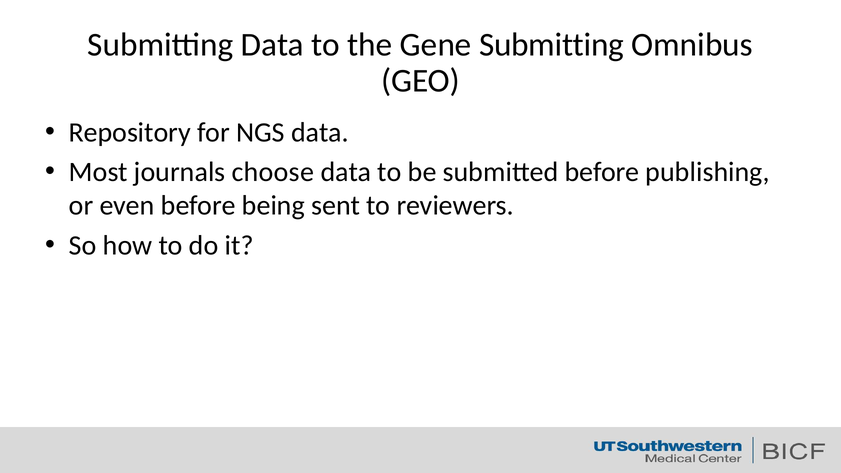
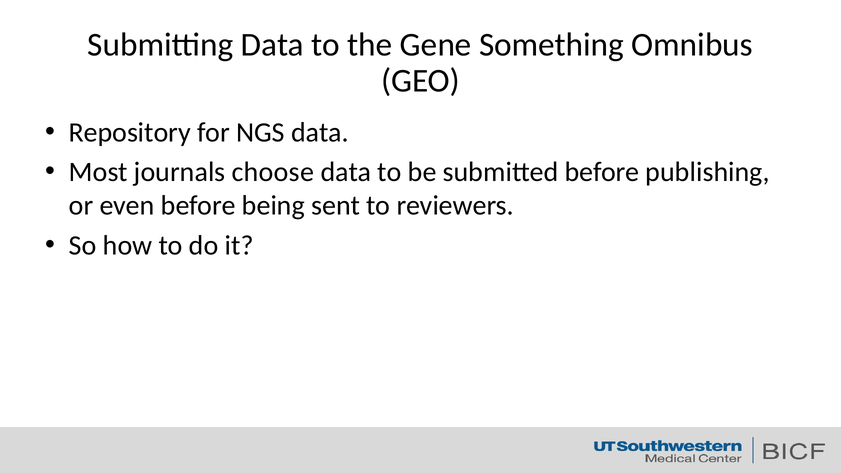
Gene Submitting: Submitting -> Something (551, 45)
